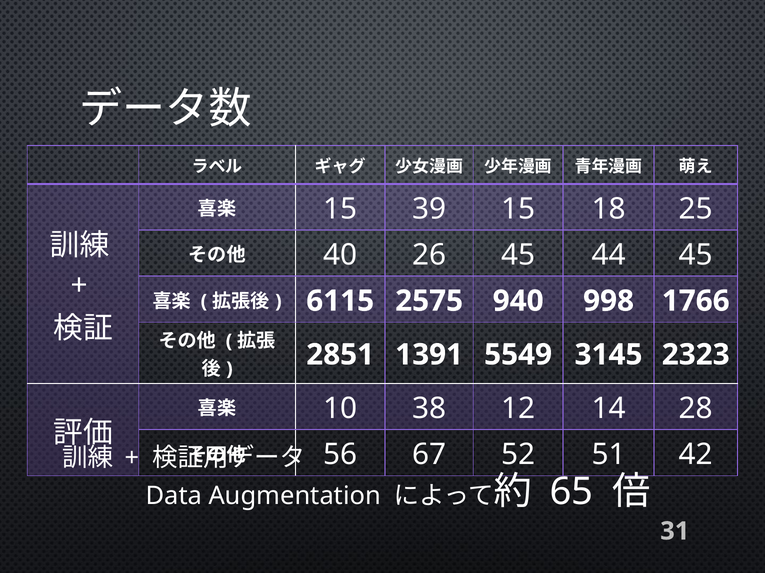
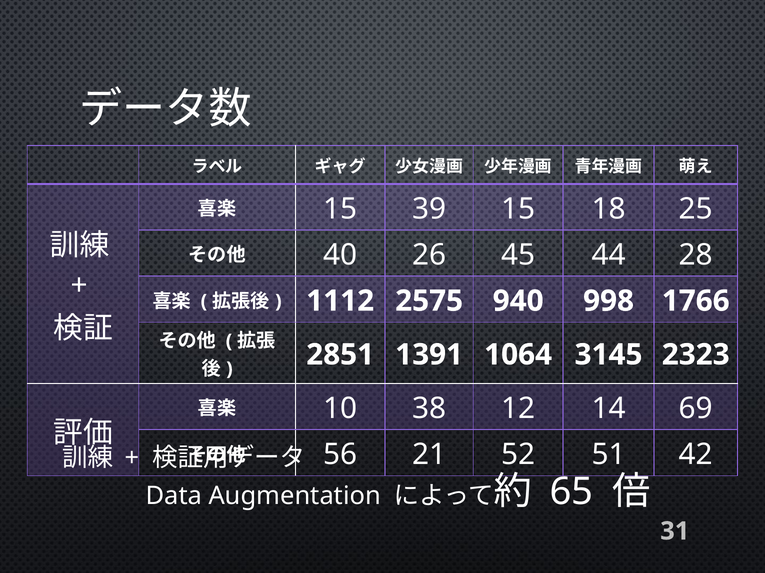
44 45: 45 -> 28 (696, 255)
6115: 6115 -> 1112 (340, 301)
5549: 5549 -> 1064 (518, 355)
28: 28 -> 69 (696, 409)
67: 67 -> 21 (429, 455)
